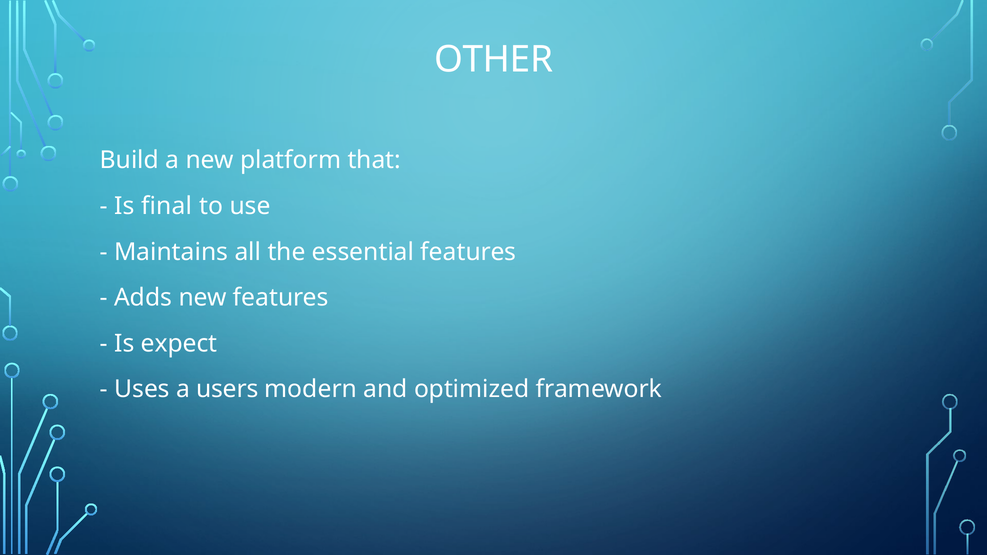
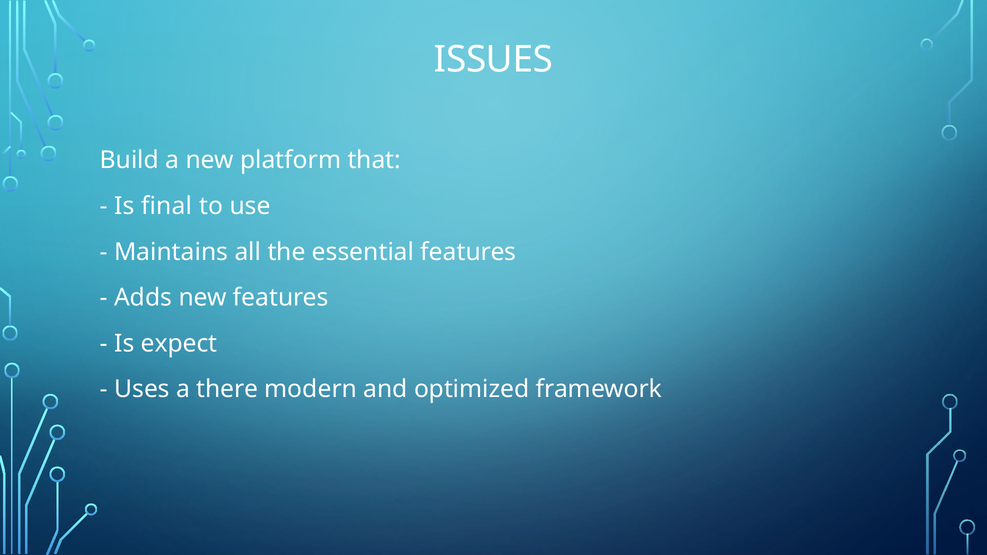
OTHER: OTHER -> ISSUES (494, 60)
users: users -> there (227, 389)
